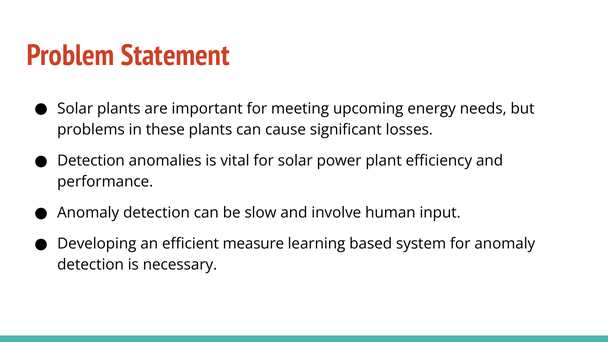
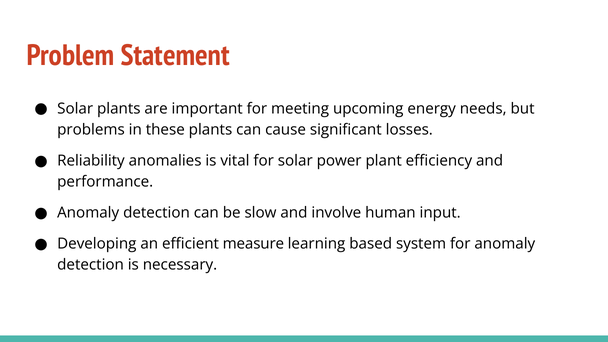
Detection: Detection -> Reliability (91, 161)
